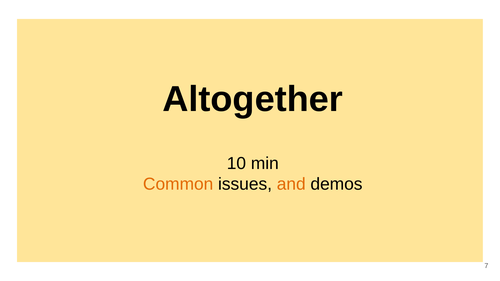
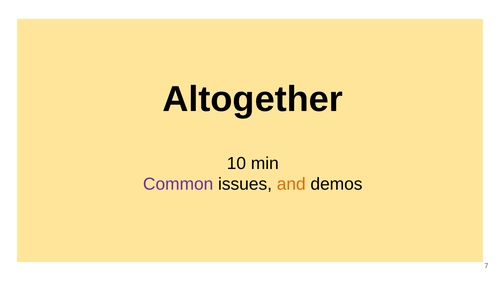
Common colour: orange -> purple (178, 184)
